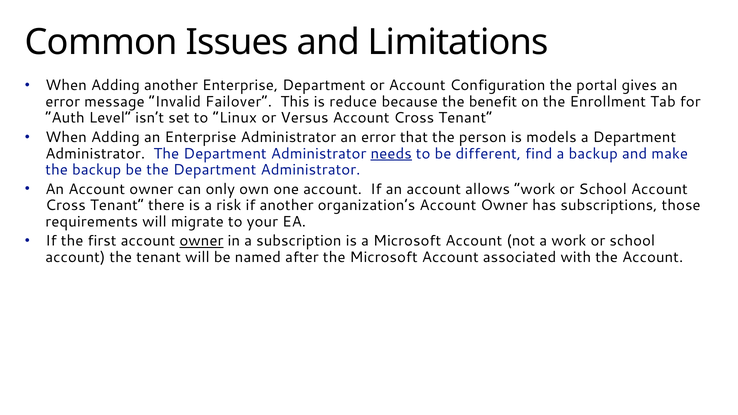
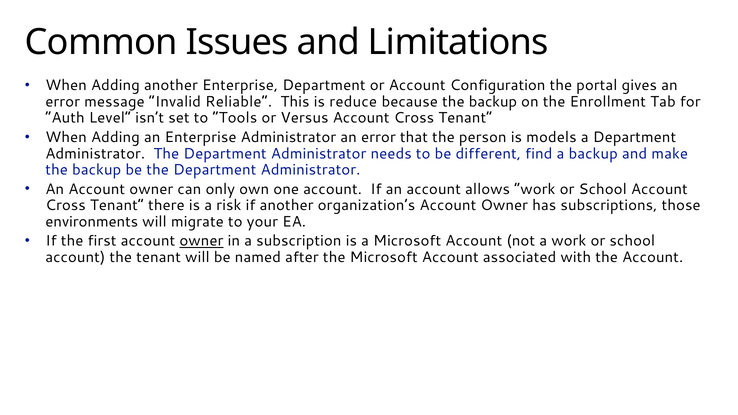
Failover: Failover -> Reliable (239, 102)
because the benefit: benefit -> backup (493, 102)
Linux: Linux -> Tools (235, 118)
needs underline: present -> none (391, 154)
requirements: requirements -> environments (92, 222)
